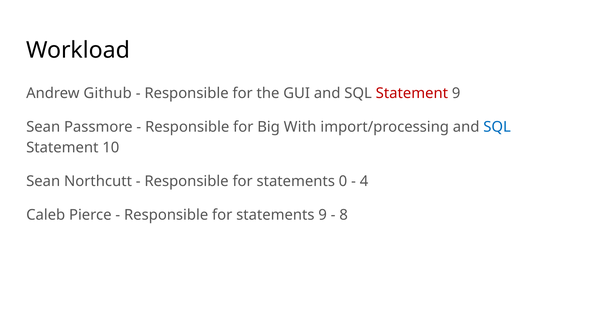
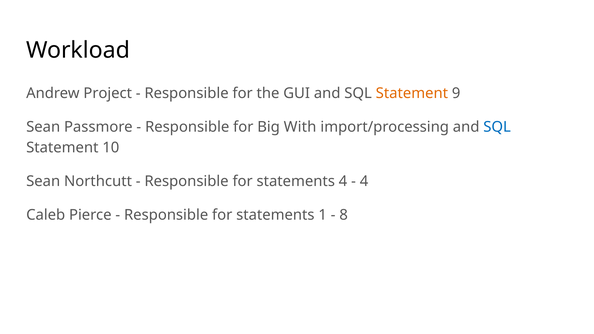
Github: Github -> Project (108, 93)
Statement colour: red -> orange (412, 93)
statements 0: 0 -> 4 (343, 181)
statements 9: 9 -> 1 (323, 215)
